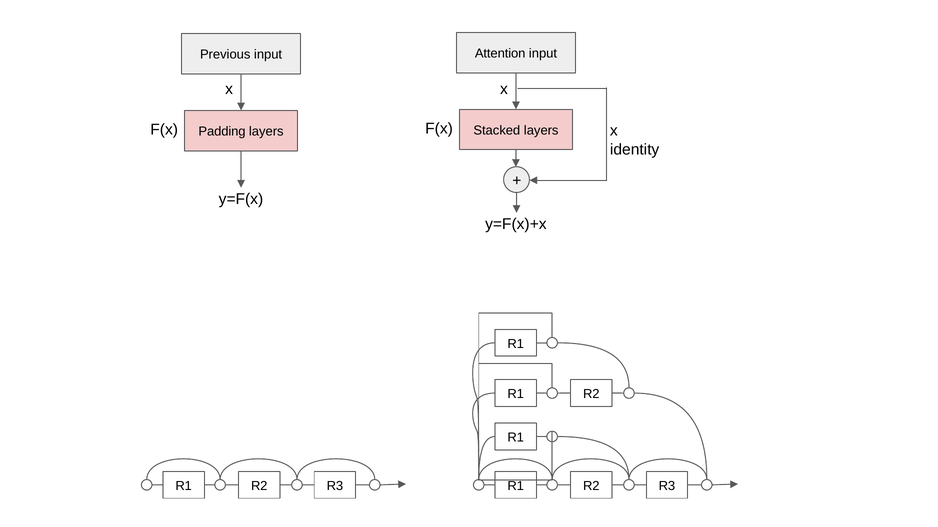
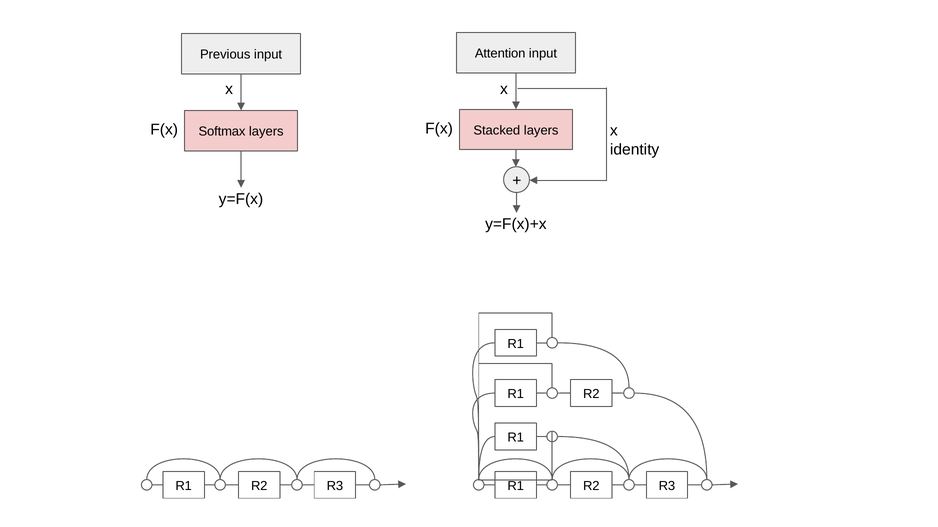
Padding: Padding -> Softmax (222, 132)
